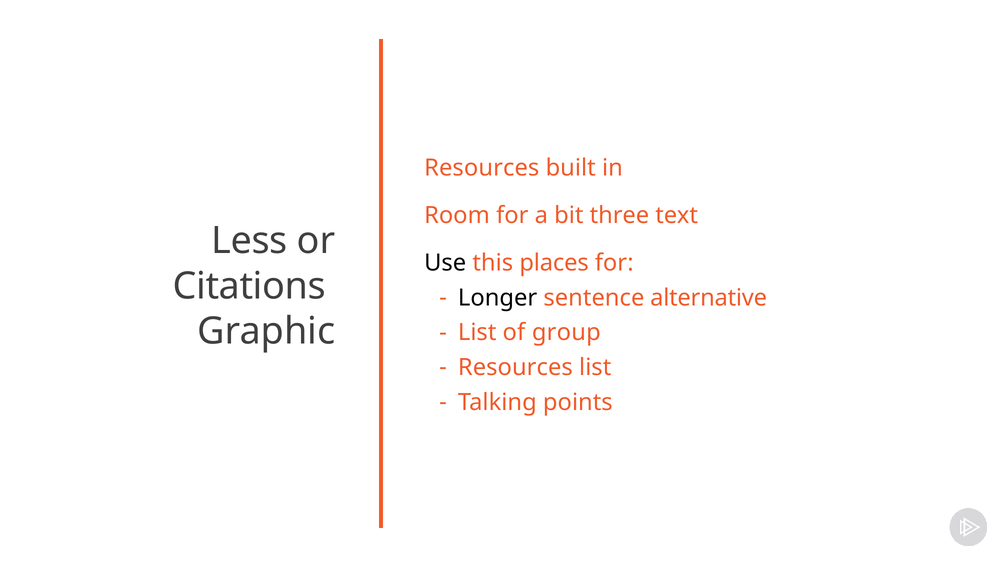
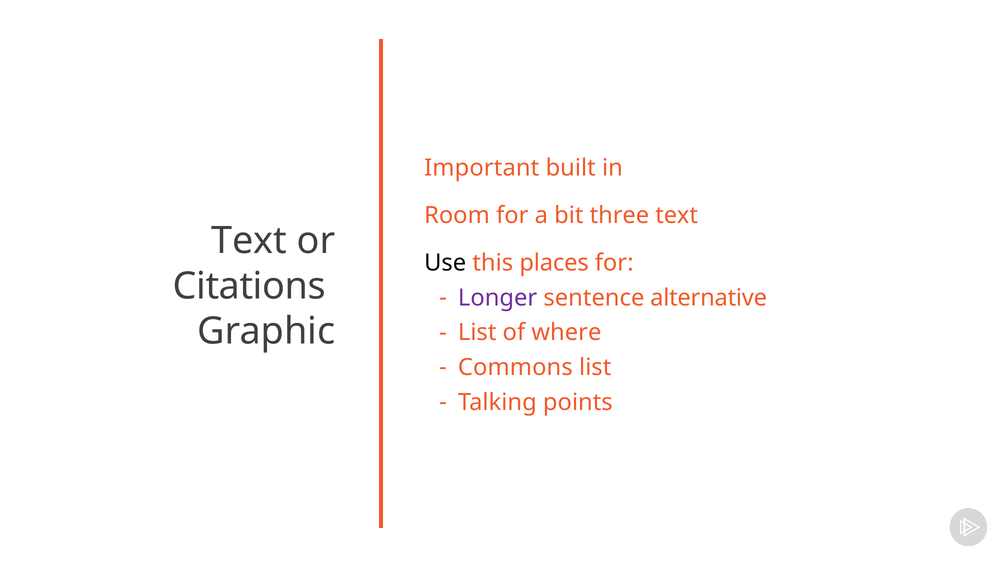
Resources: Resources -> Important (482, 168)
Less: Less -> Text (249, 241)
Longer colour: black -> purple (498, 298)
group: group -> where (566, 333)
Resources: Resources -> Commons (515, 367)
